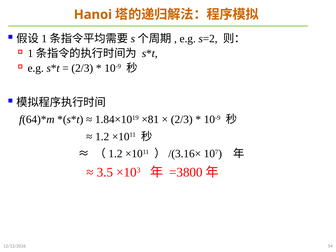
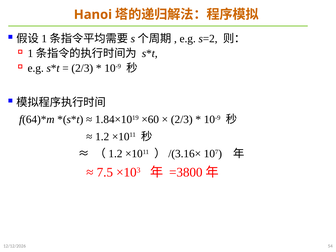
×81: ×81 -> ×60 (150, 119)
3.5: 3.5 -> 7.5 (105, 172)
